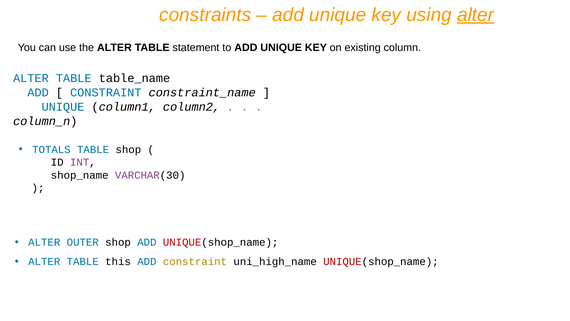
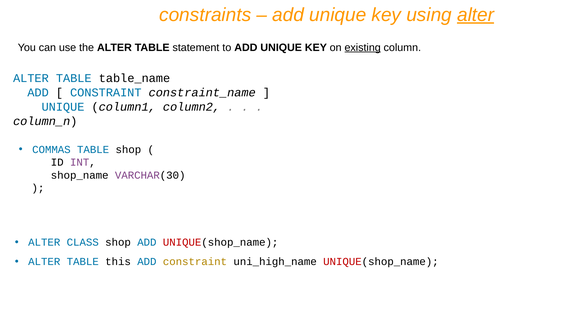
existing underline: none -> present (363, 47)
TOTALS: TOTALS -> COMMAS (51, 149)
OUTER: OUTER -> CLASS (83, 242)
